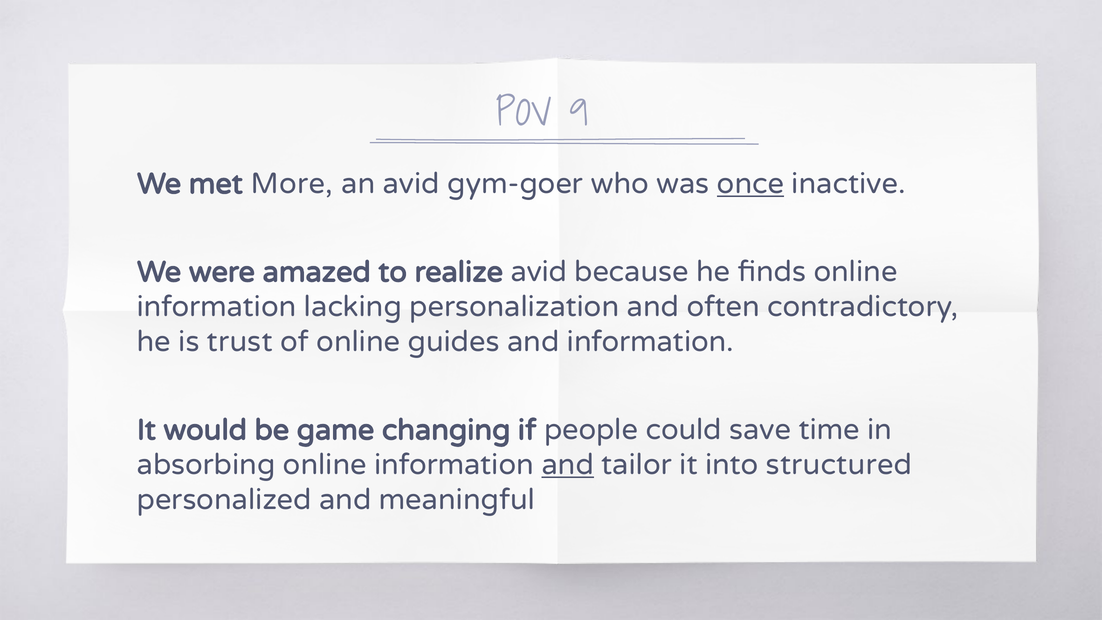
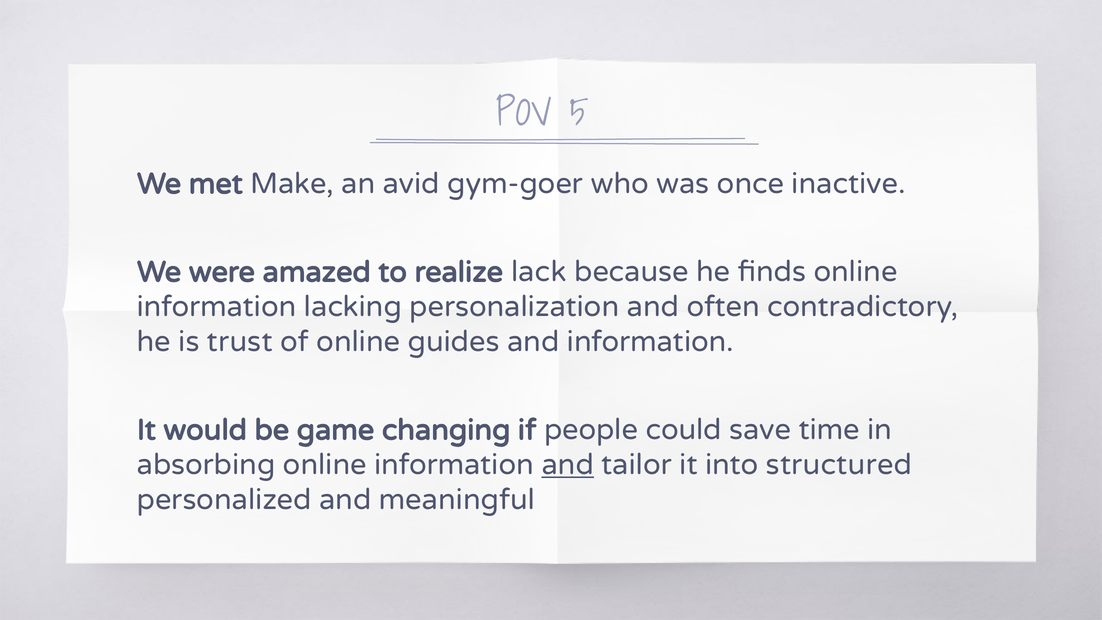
9: 9 -> 5 (579, 113)
More: More -> Make (292, 184)
once underline: present -> none (750, 184)
realize avid: avid -> lack (539, 272)
